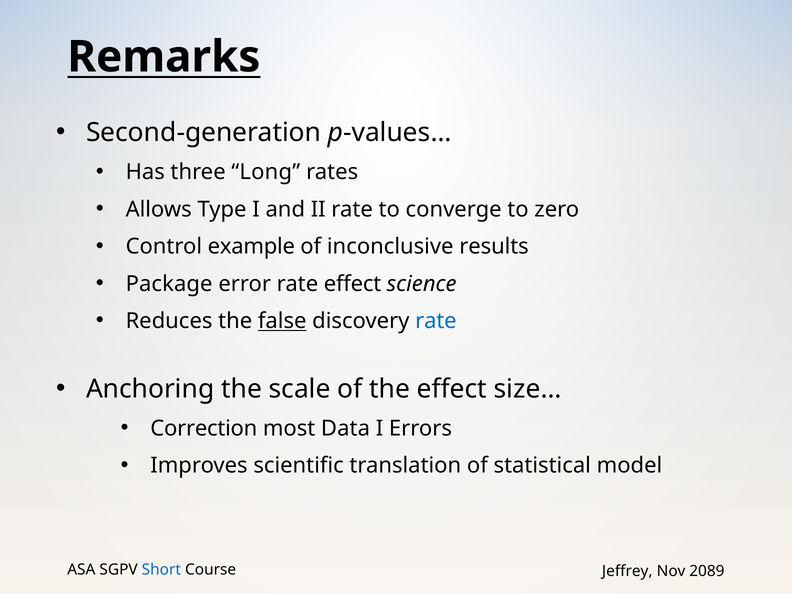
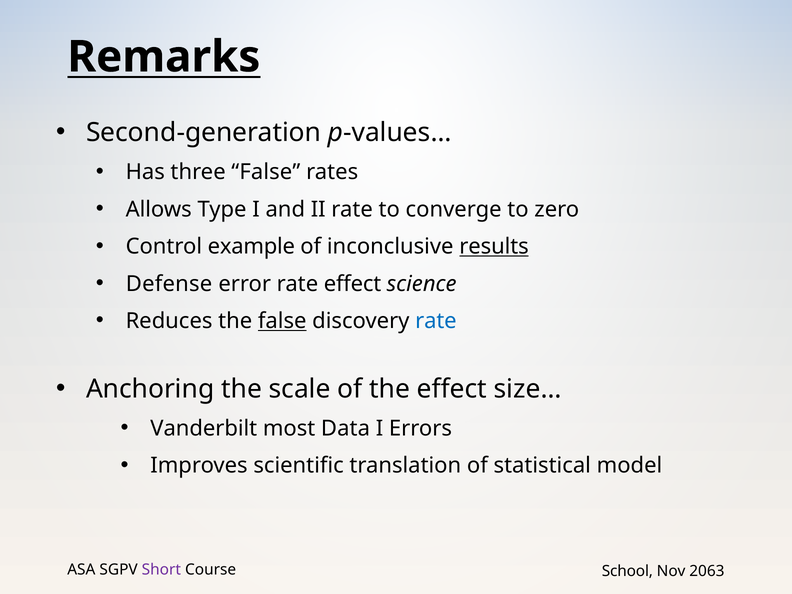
three Long: Long -> False (266, 172)
results underline: none -> present (494, 247)
Package: Package -> Defense (169, 284)
Correction: Correction -> Vanderbilt (204, 428)
Short colour: blue -> purple (161, 570)
Jeffrey: Jeffrey -> School (627, 571)
2089: 2089 -> 2063 (707, 571)
